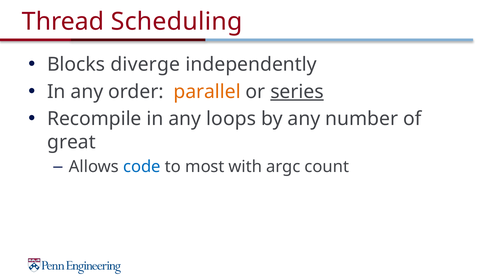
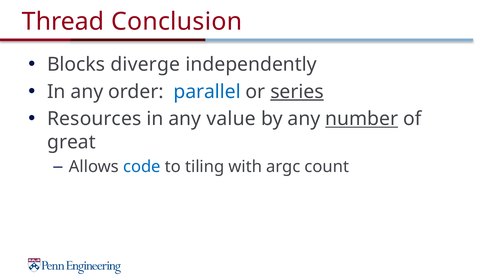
Scheduling: Scheduling -> Conclusion (177, 21)
parallel colour: orange -> blue (207, 92)
Recompile: Recompile -> Resources (94, 119)
loops: loops -> value (231, 119)
number underline: none -> present (362, 119)
most: most -> tiling (205, 167)
